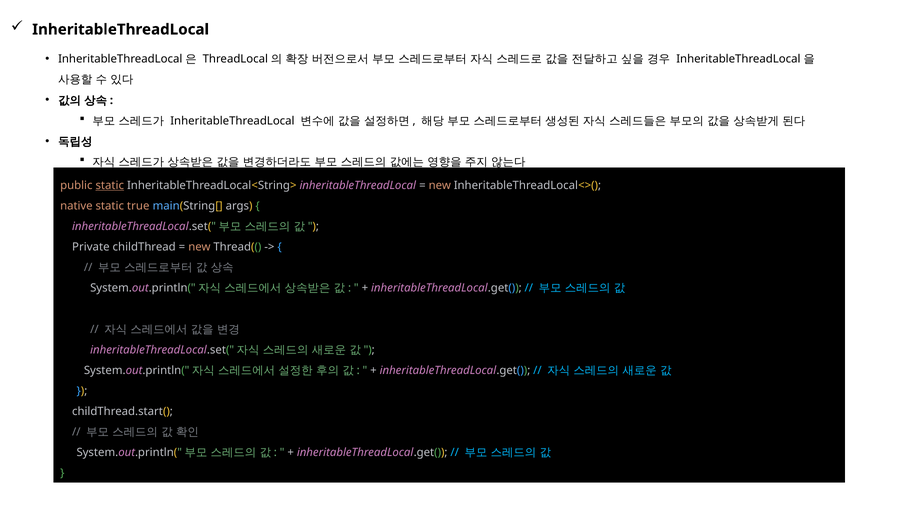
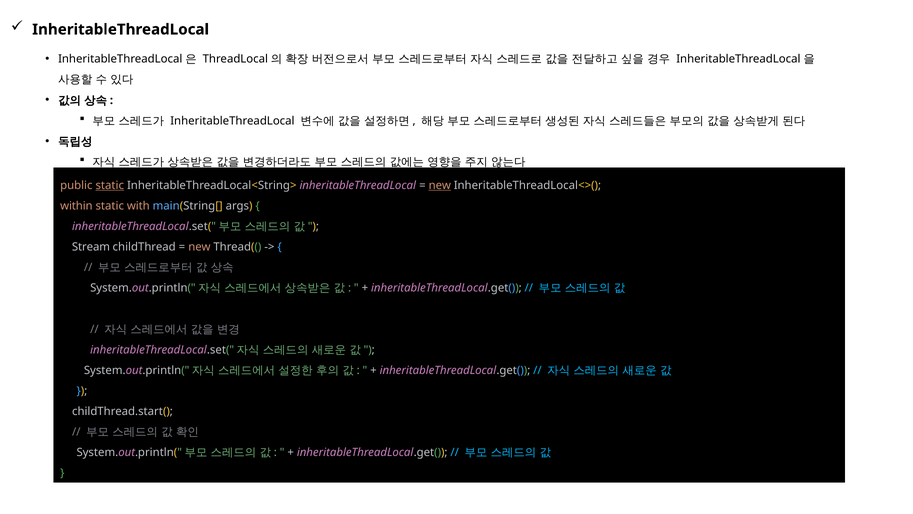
new underline: none -> present (440, 185)
native: native -> within (76, 206)
true: true -> with (138, 206)
Private: Private -> Stream (91, 247)
